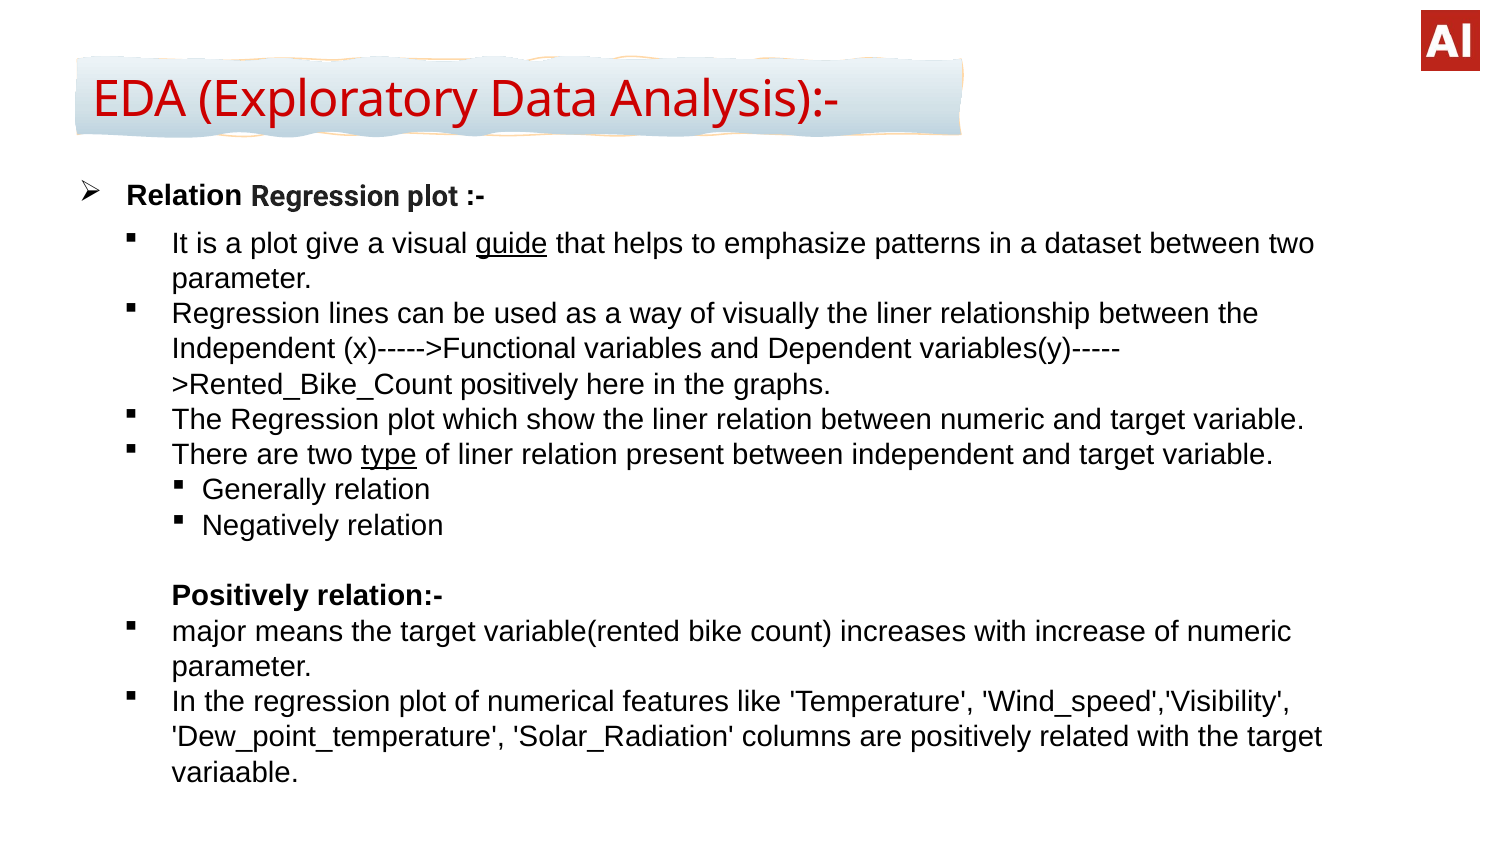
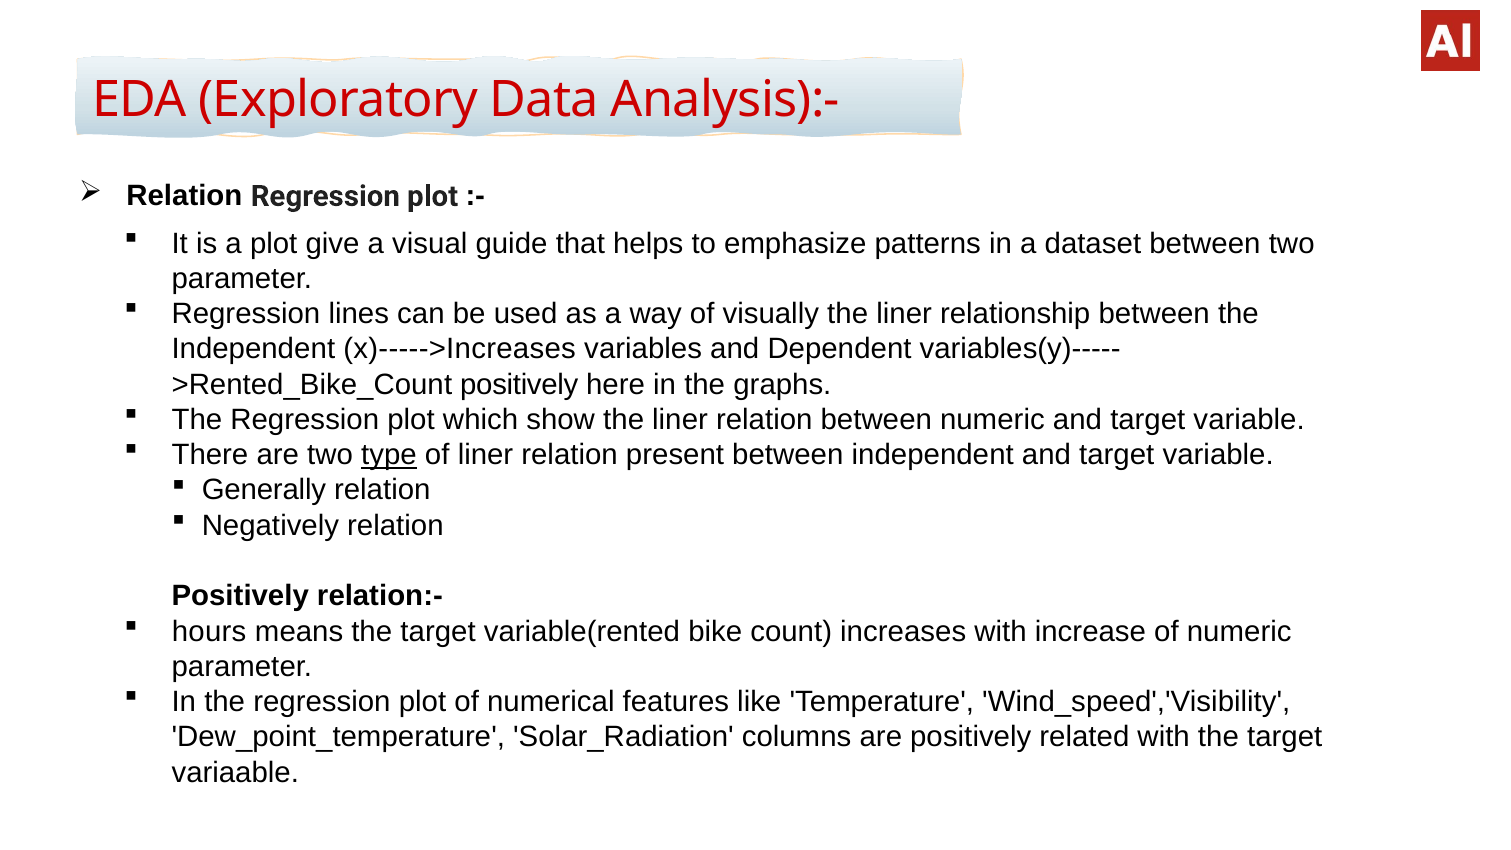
guide underline: present -> none (512, 243)
x)----->Functional: x)----->Functional -> x)----->Increases (460, 349)
major: major -> hours (209, 631)
